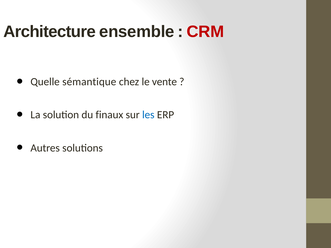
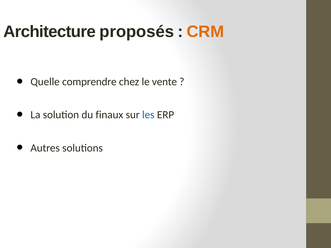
ensemble: ensemble -> proposés (137, 32)
CRM colour: red -> orange (205, 32)
sémantique: sémantique -> comprendre (89, 82)
